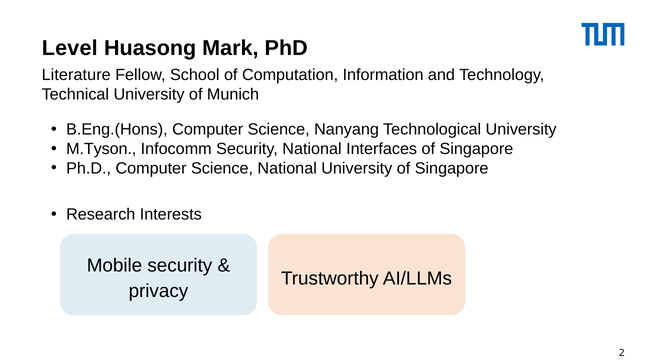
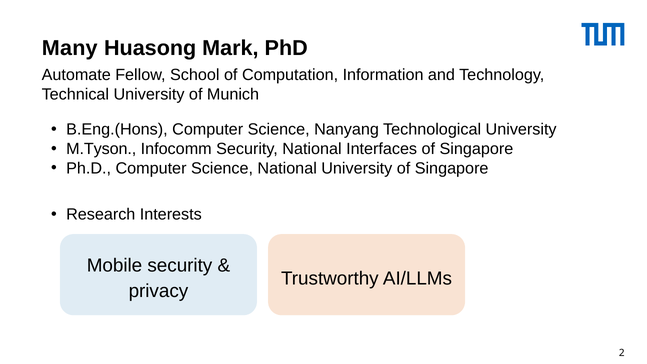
Level: Level -> Many (70, 48)
Literature: Literature -> Automate (76, 75)
